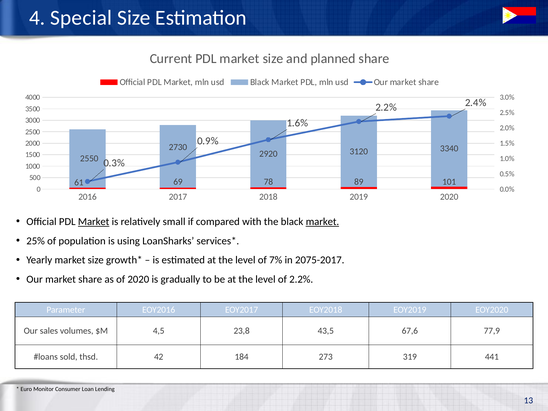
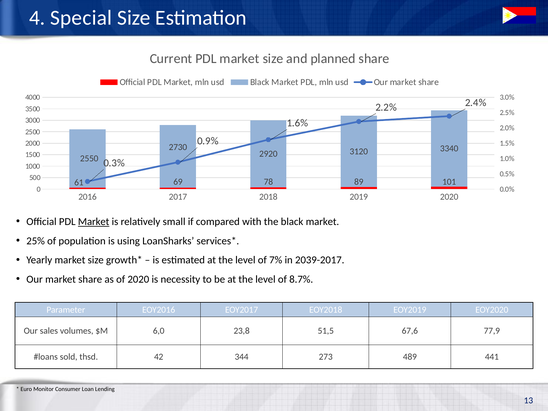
market underline: present -> none (322, 222)
2075-2017: 2075-2017 -> 2039-2017 (320, 260)
gradually: gradually -> necessity (180, 279)
of 2.2%: 2.2% -> 8.7% (301, 279)
4,5: 4,5 -> 6,0 (159, 331)
43,5: 43,5 -> 51,5 (326, 331)
184: 184 -> 344 (242, 357)
319: 319 -> 489 (410, 357)
